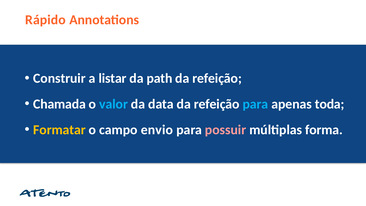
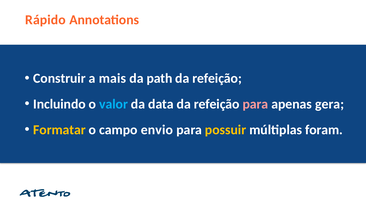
listar: listar -> mais (112, 78)
Chamada: Chamada -> Incluindo (59, 104)
para colour: light blue -> pink (255, 104)
toda: toda -> gera (330, 104)
possuir colour: pink -> yellow (226, 130)
forma: forma -> foram (324, 130)
